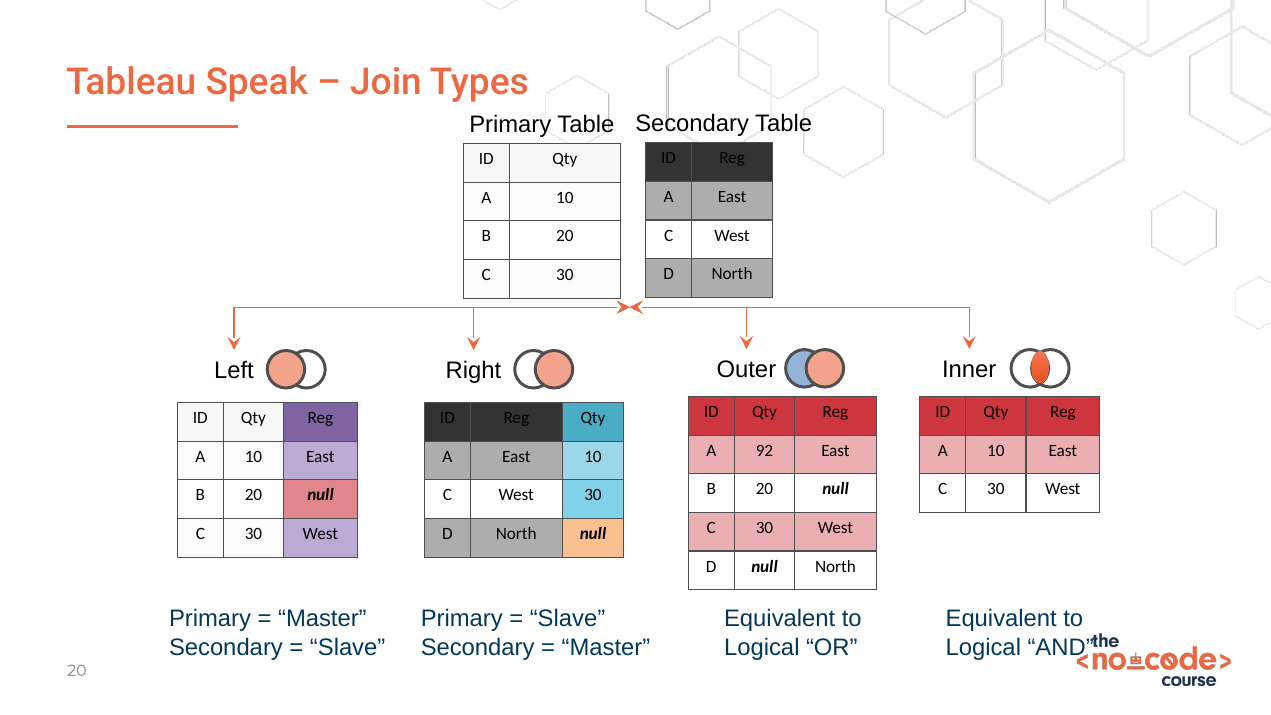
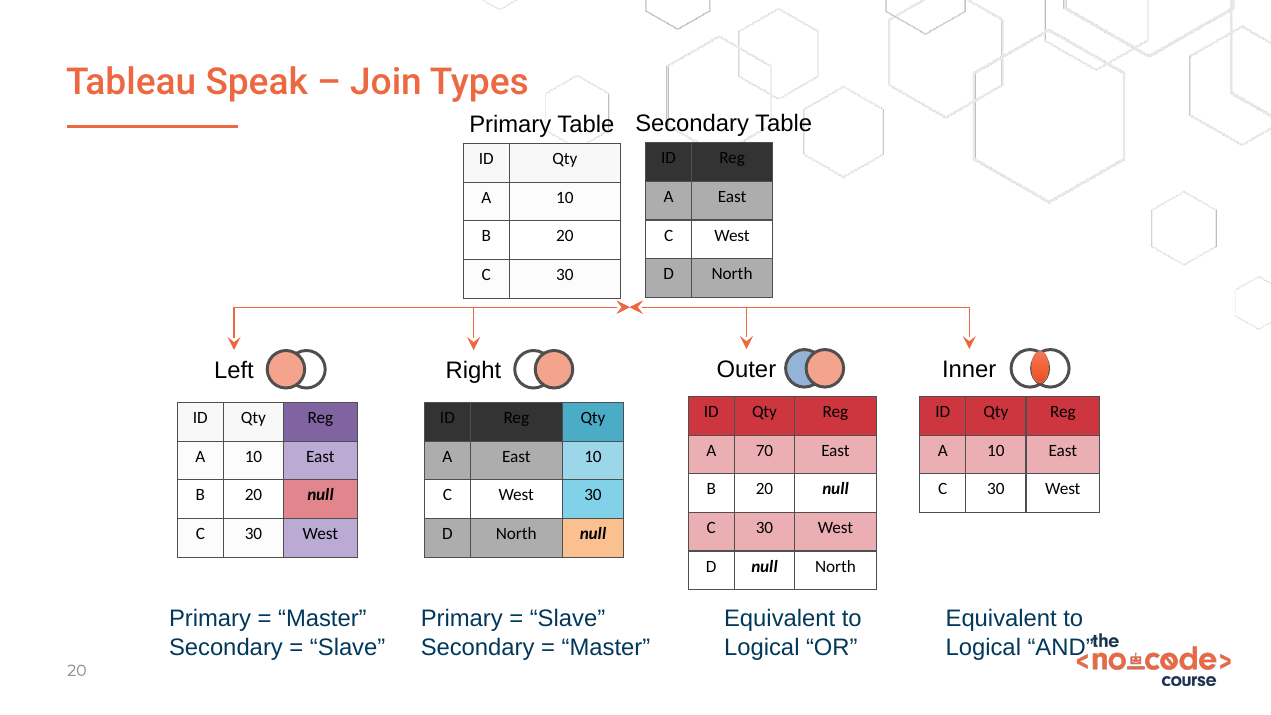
92: 92 -> 70 (765, 450)
